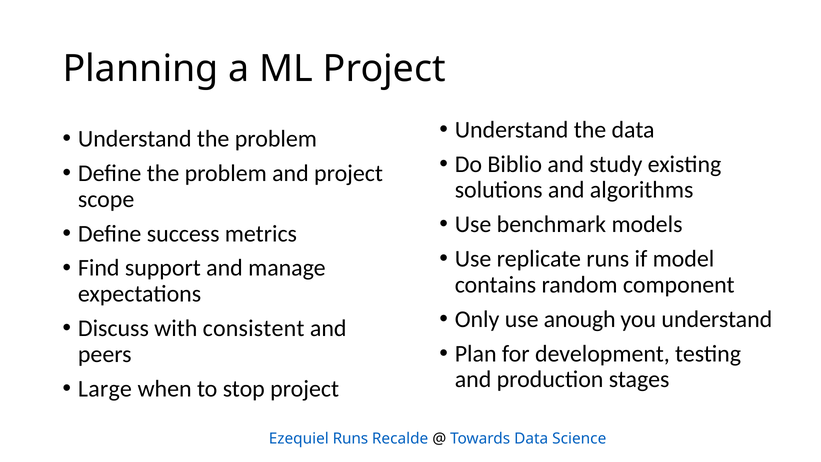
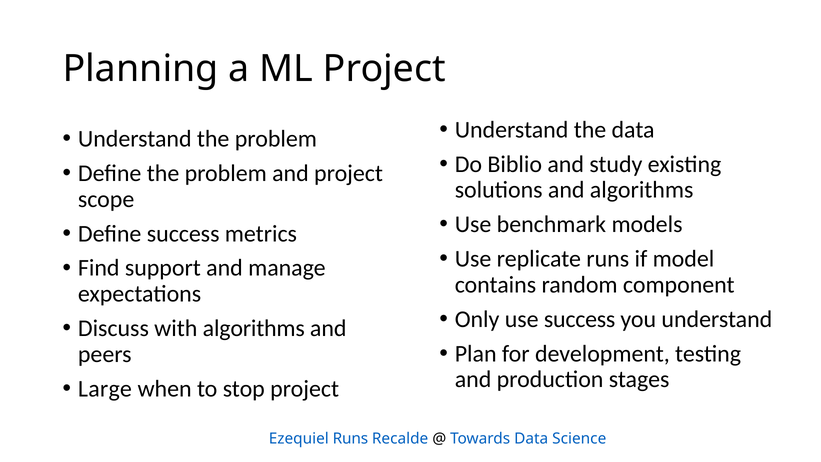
use anough: anough -> success (580, 319)
with consistent: consistent -> algorithms (254, 328)
